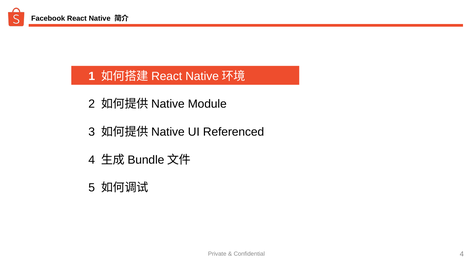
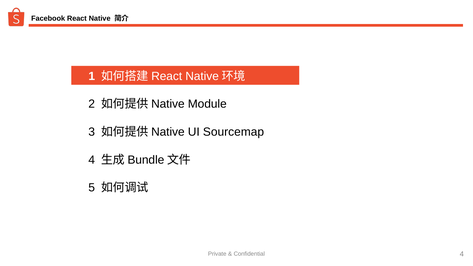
Referenced: Referenced -> Sourcemap (234, 132)
